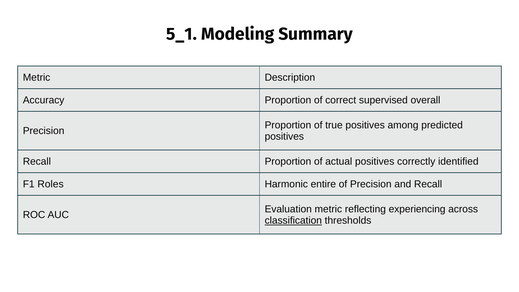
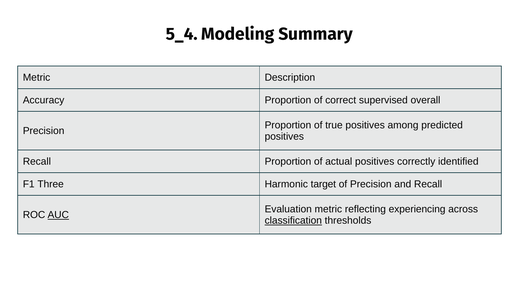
5_1: 5_1 -> 5_4 (182, 34)
Roles: Roles -> Three (51, 184)
entire: entire -> target (323, 184)
AUC underline: none -> present (58, 215)
